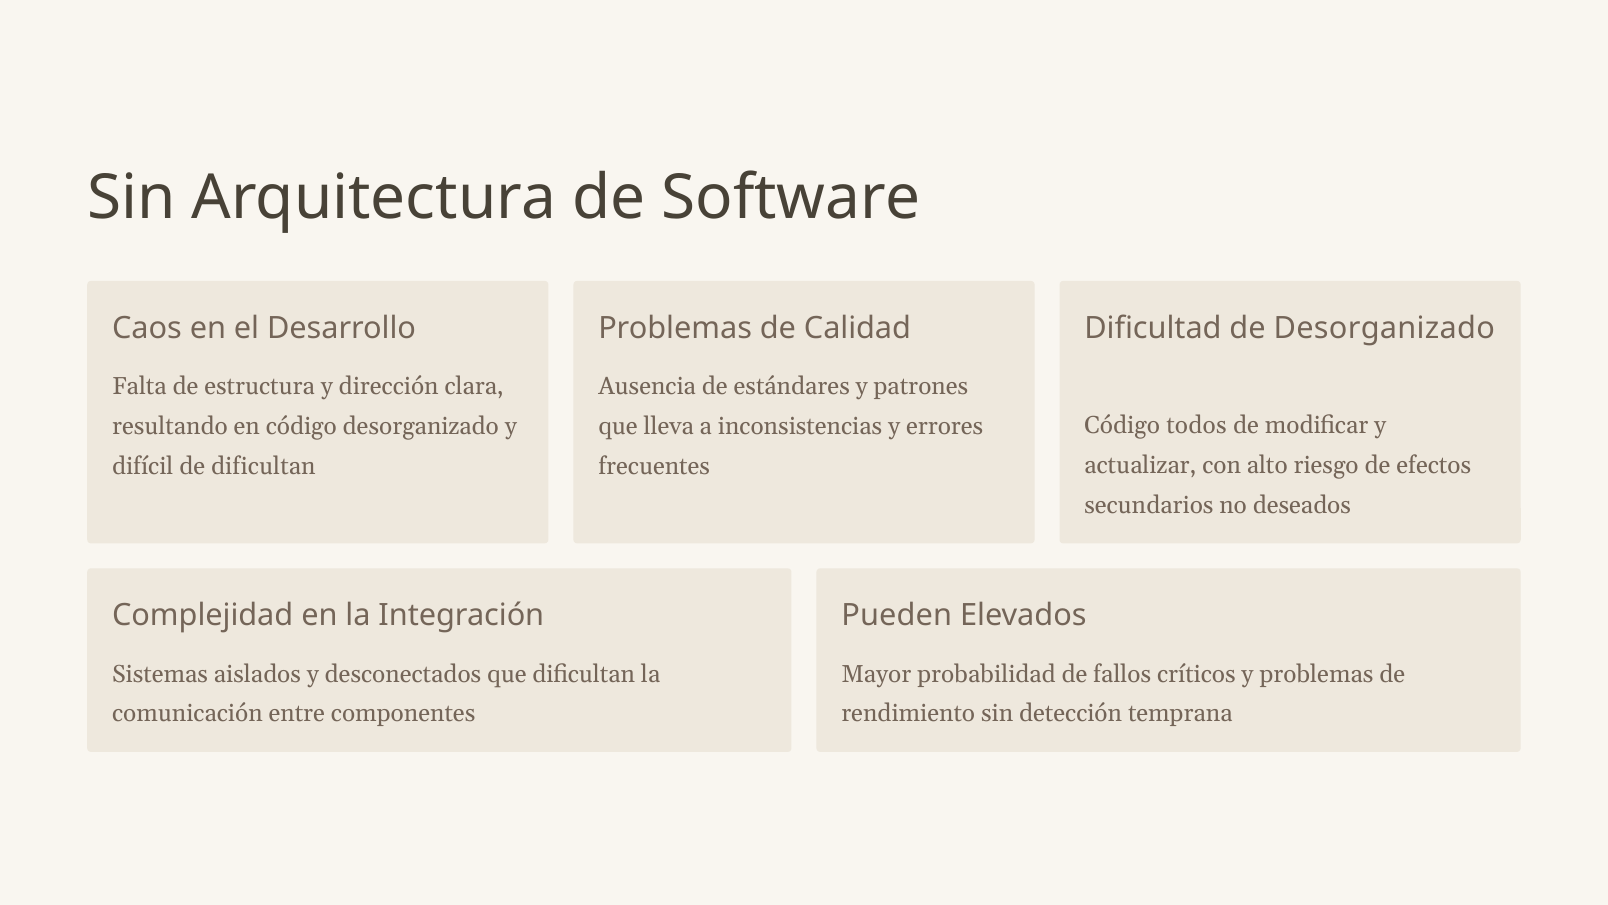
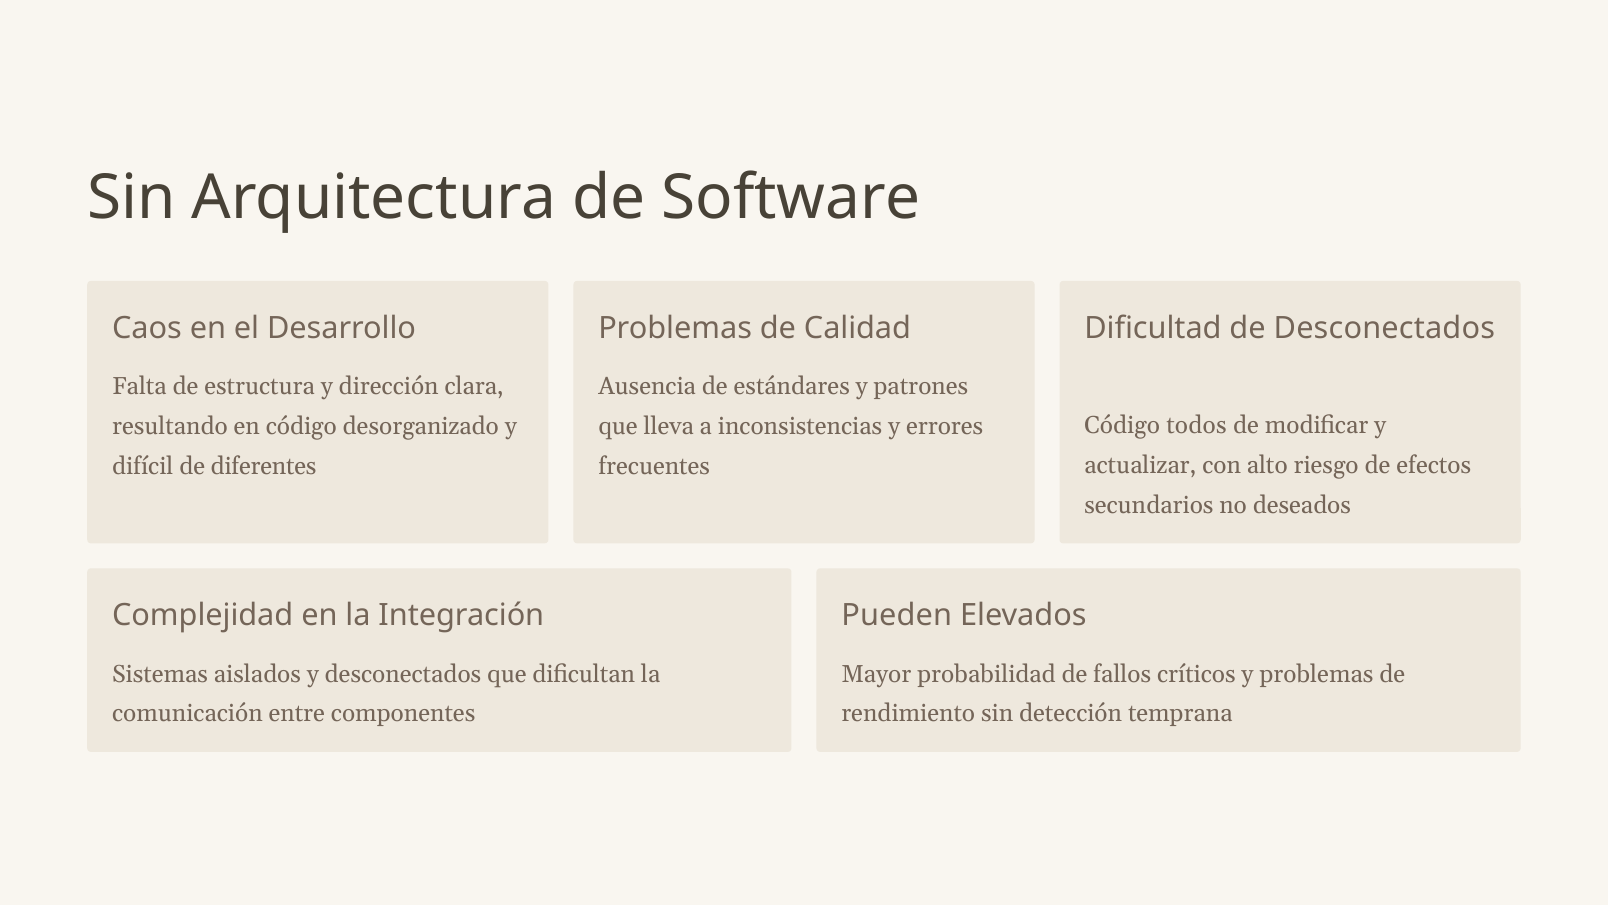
de Desorganizado: Desorganizado -> Desconectados (1384, 328)
de dificultan: dificultan -> diferentes (264, 466)
